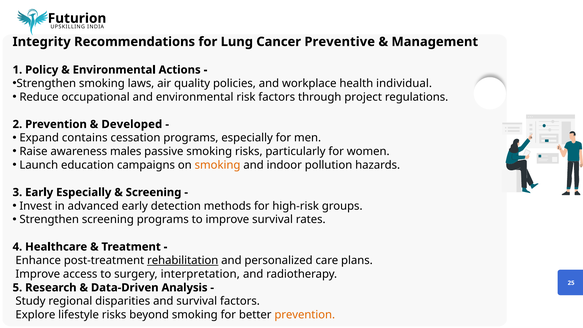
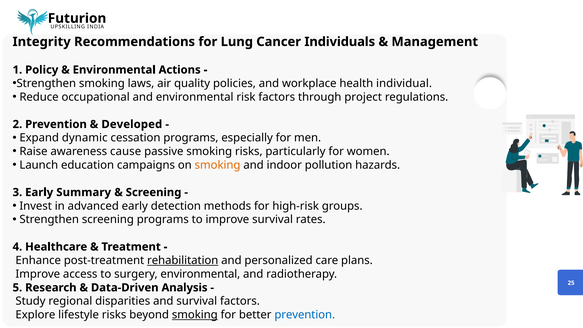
Preventive: Preventive -> Individuals (340, 42)
contains: contains -> dynamic (85, 138)
males: males -> cause (126, 151)
Early Especially: Especially -> Summary (84, 192)
surgery interpretation: interpretation -> environmental (200, 274)
smoking underline: none -> present (195, 315)
prevention colour: orange -> blue (305, 315)
